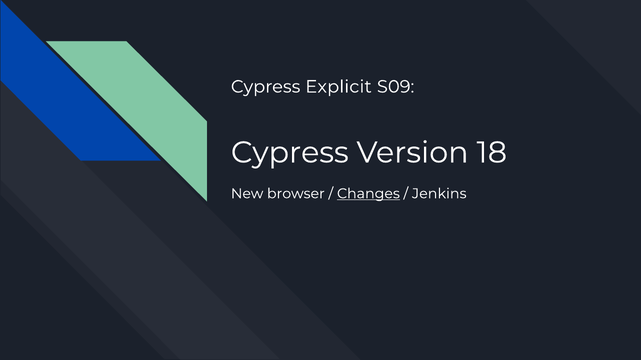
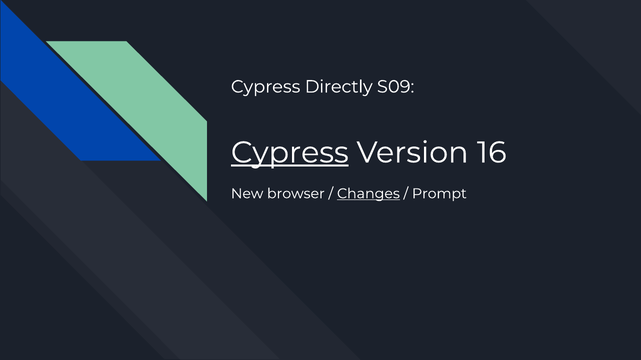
Explicit: Explicit -> Directly (339, 87)
Cypress underline: none -> present (290, 153)
18: 18 -> 16 (492, 153)
Jenkins: Jenkins -> Prompt (439, 194)
